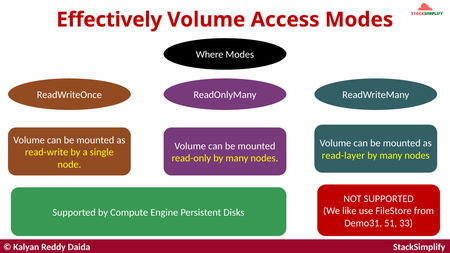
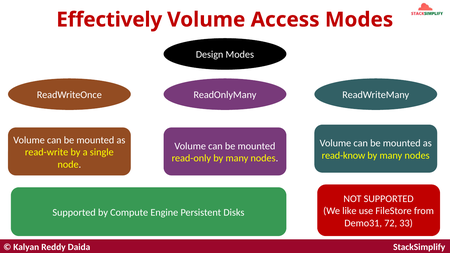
Where: Where -> Design (210, 55)
read-layer: read-layer -> read-know (343, 155)
51: 51 -> 72 (391, 223)
